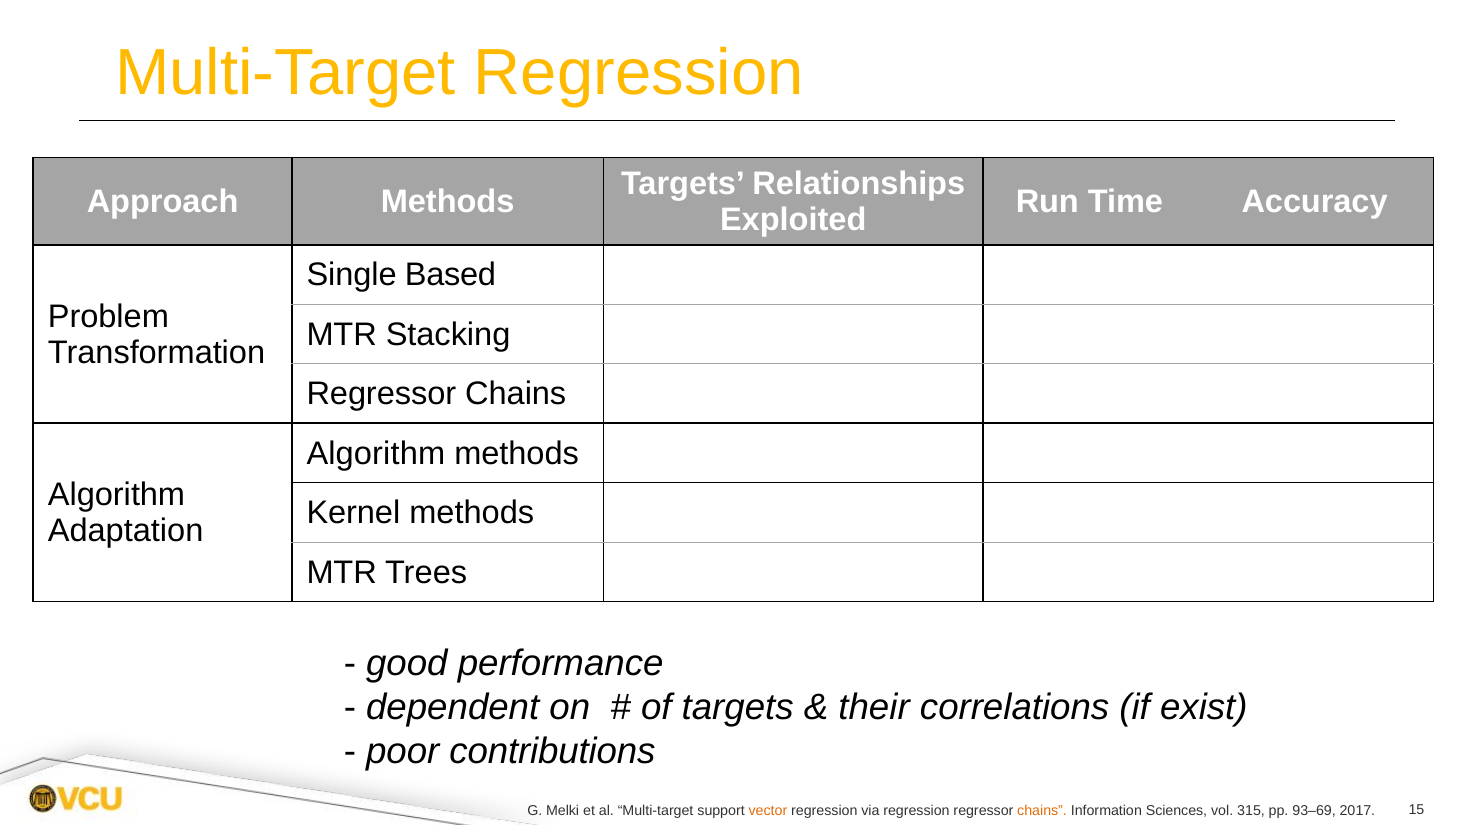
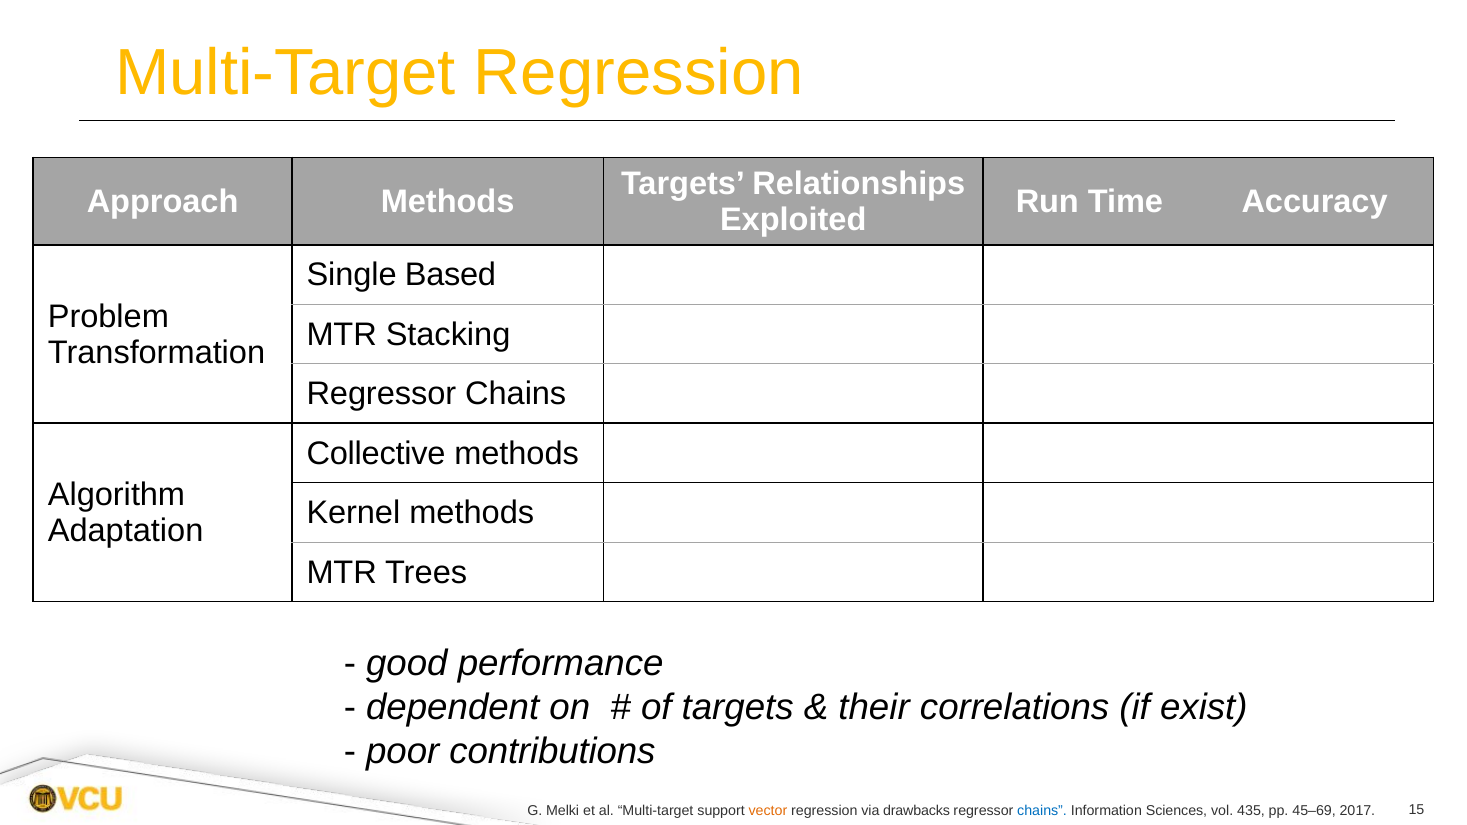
Algorithm: Algorithm -> Collective (376, 453)
via regression: regression -> drawbacks (917, 811)
chains colour: orange -> blue (1042, 811)
315: 315 -> 435 (1251, 811)
93–69: 93–69 -> 45–69 (1314, 811)
